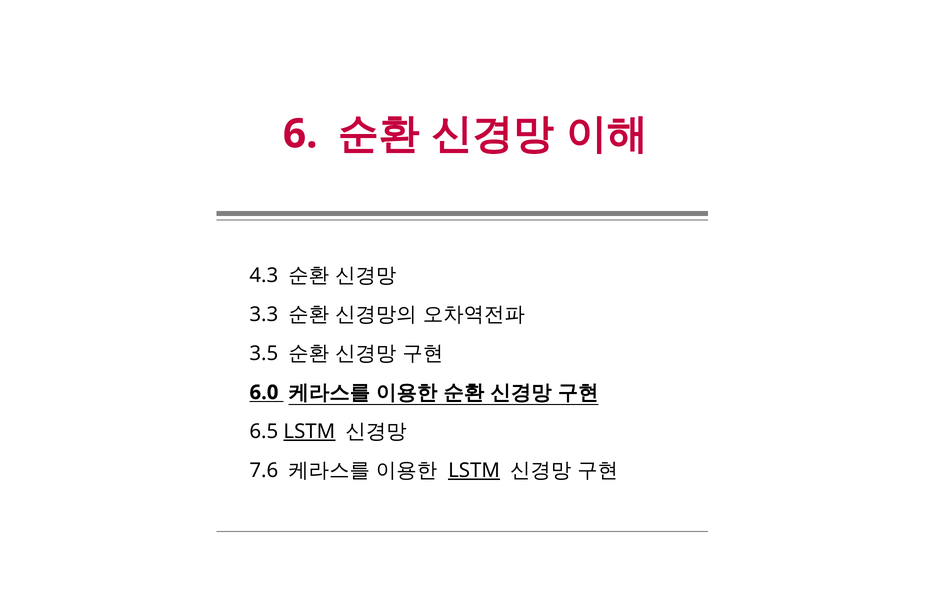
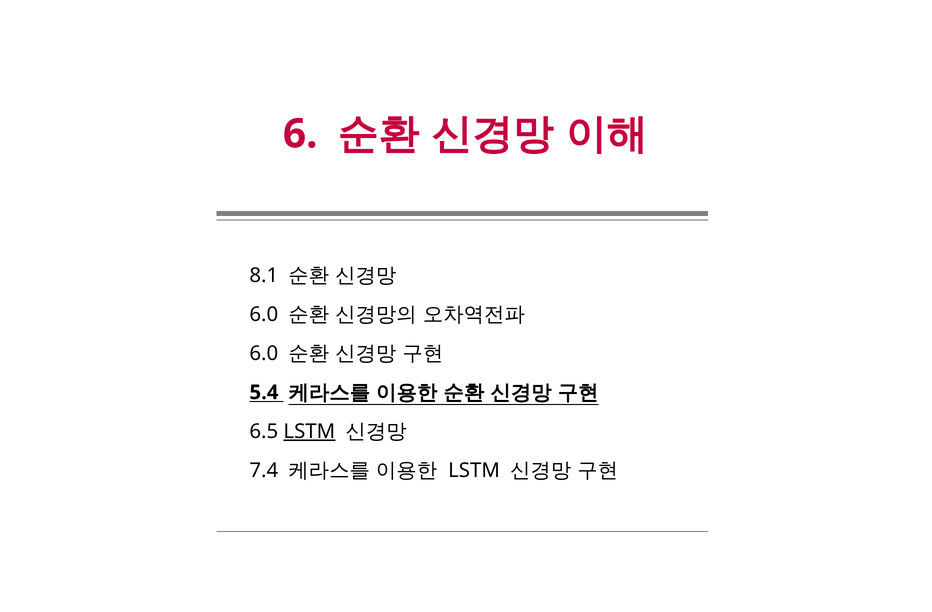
4.3: 4.3 -> 8.1 (264, 276)
3.3: 3.3 -> 6.0 (264, 315)
3.5: 3.5 -> 6.0 (264, 354)
6.0: 6.0 -> 5.4 (264, 393)
7.6: 7.6 -> 7.4 (264, 471)
LSTM underline: present -> none (474, 471)
